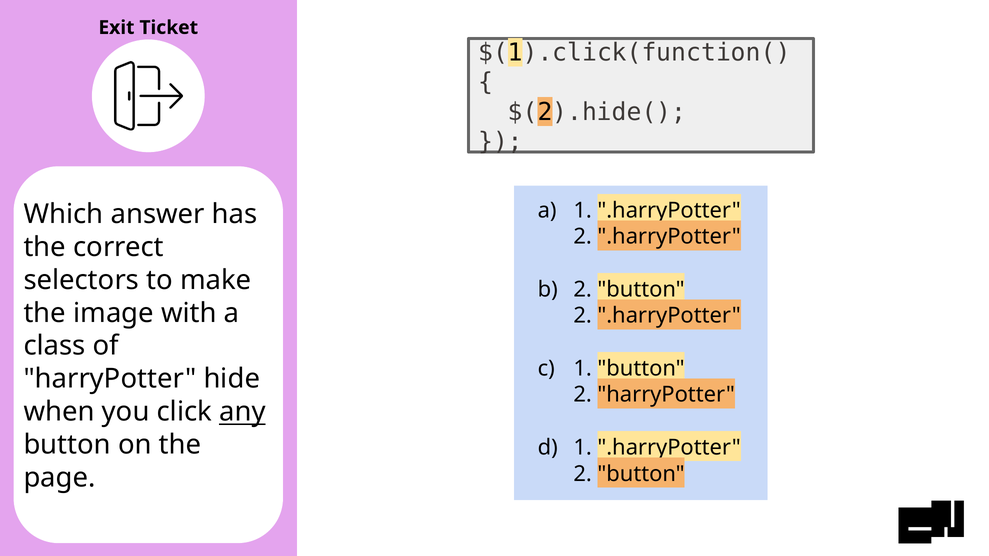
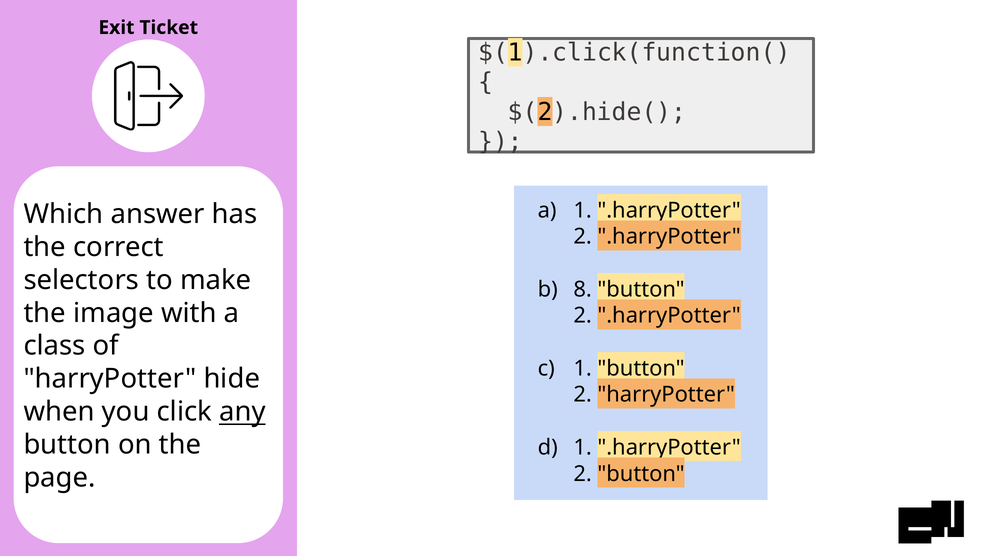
2: 2 -> 8 (583, 290)
